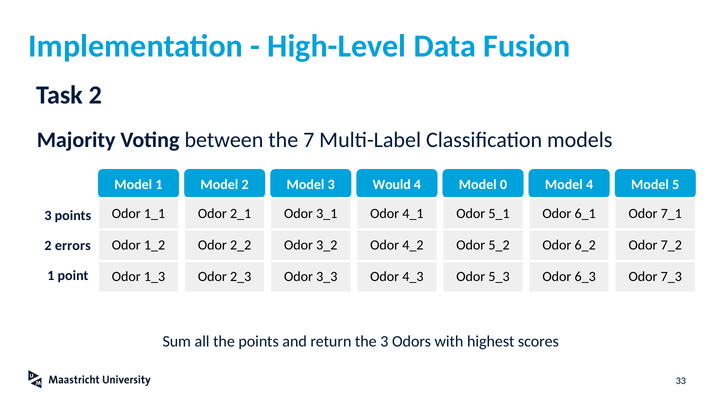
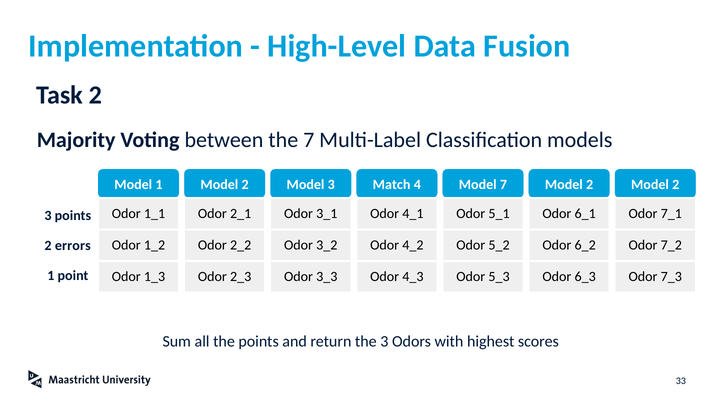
Would: Would -> Match (392, 184)
Model 0: 0 -> 7 (503, 184)
4: 4 -> 2 (590, 184)
5: 5 -> 2 (676, 184)
